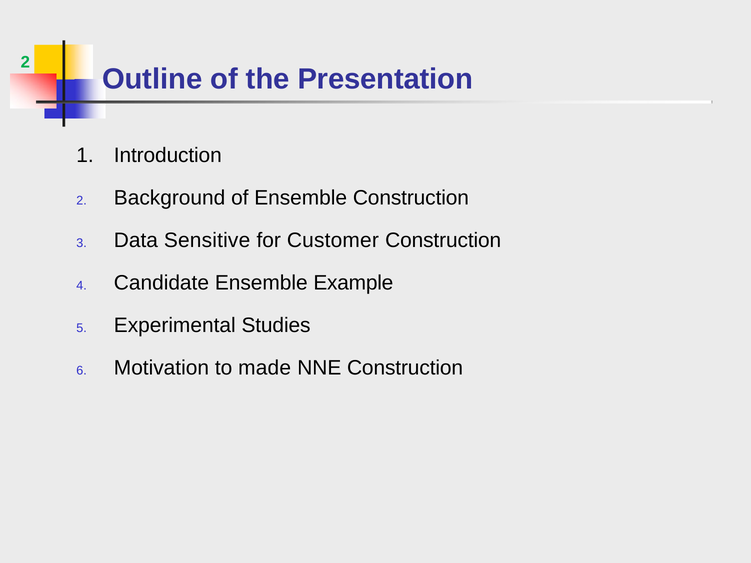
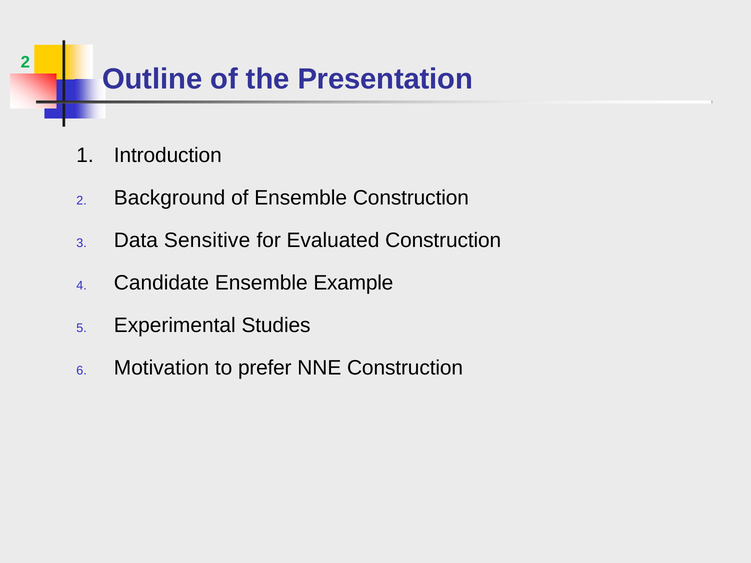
Customer: Customer -> Evaluated (333, 240)
made: made -> prefer (265, 368)
